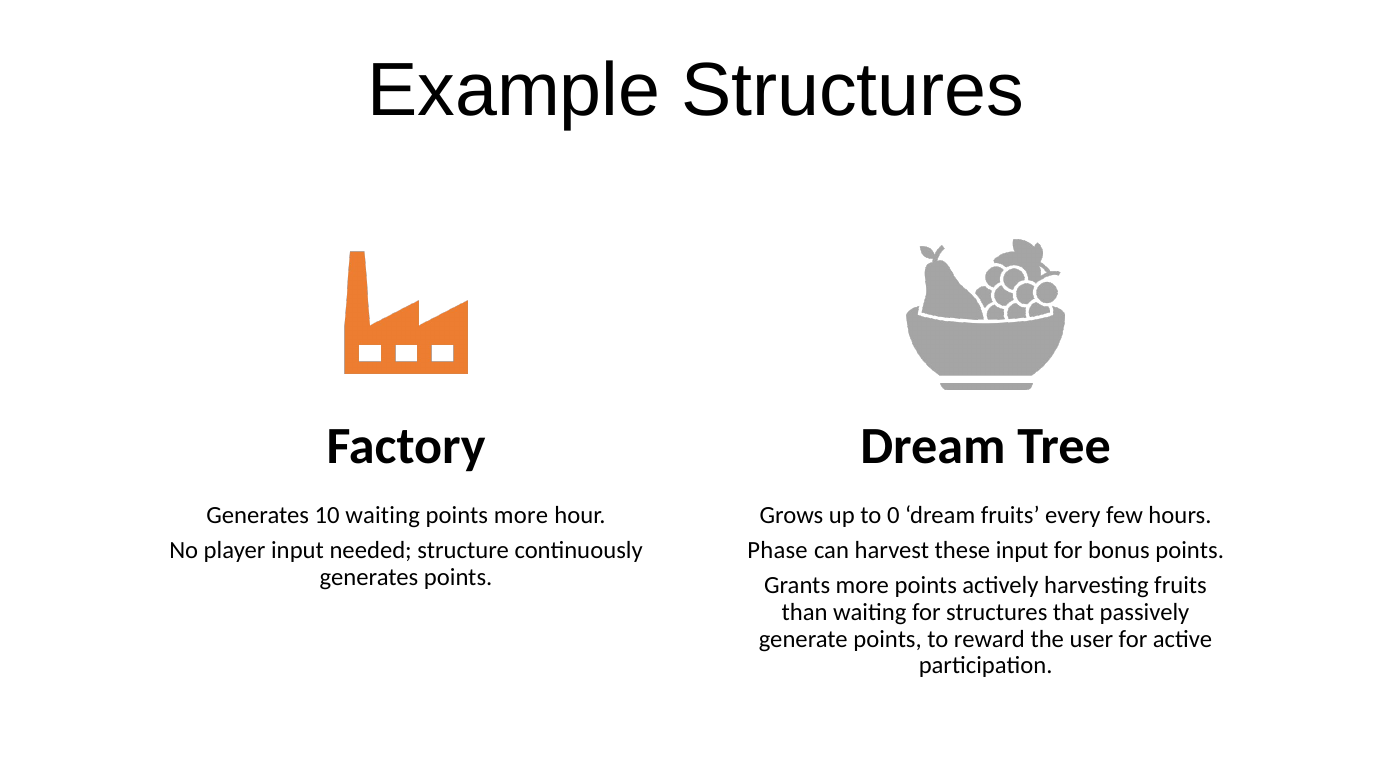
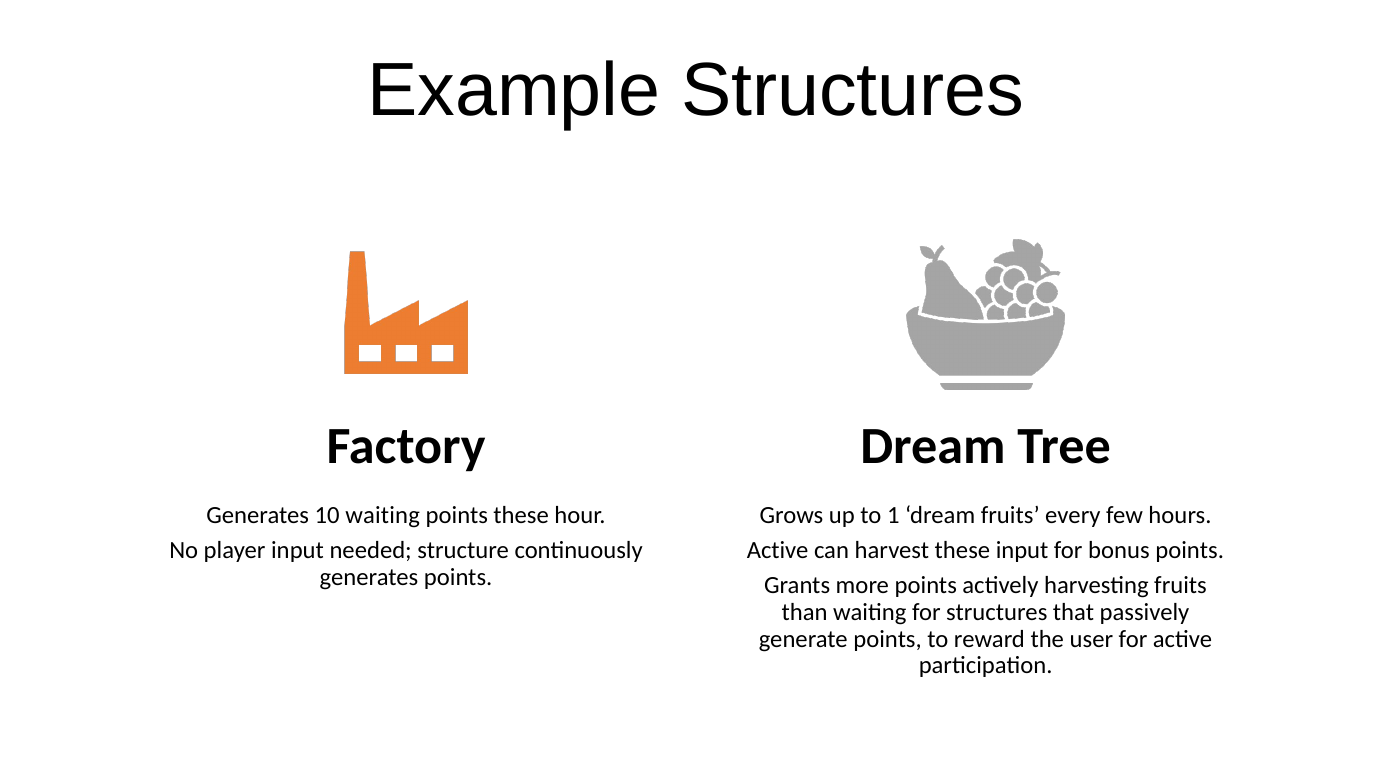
points more: more -> these (521, 515)
0: 0 -> 1 (893, 515)
Phase: Phase -> Active (778, 550)
